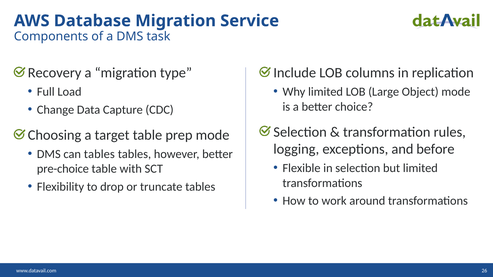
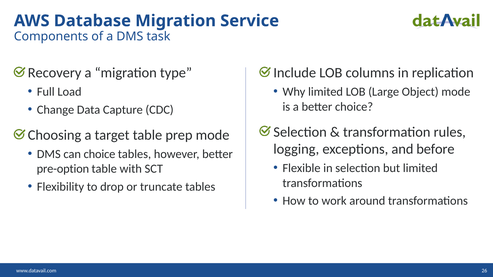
can tables: tables -> choice (99, 154)
pre-choice: pre-choice -> pre-option (63, 169)
